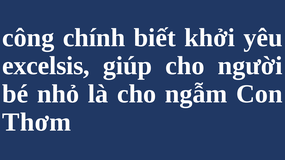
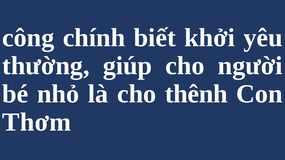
excelsis: excelsis -> thường (46, 66)
ngẫm: ngẫm -> thênh (196, 94)
